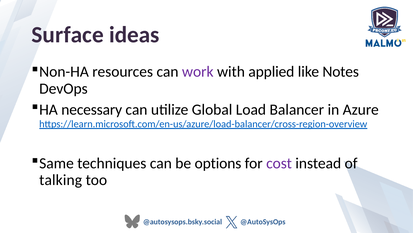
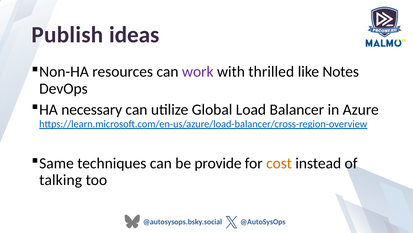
Surface: Surface -> Publish (68, 35)
applied: applied -> thrilled (271, 72)
options: options -> provide (218, 163)
cost colour: purple -> orange (279, 163)
